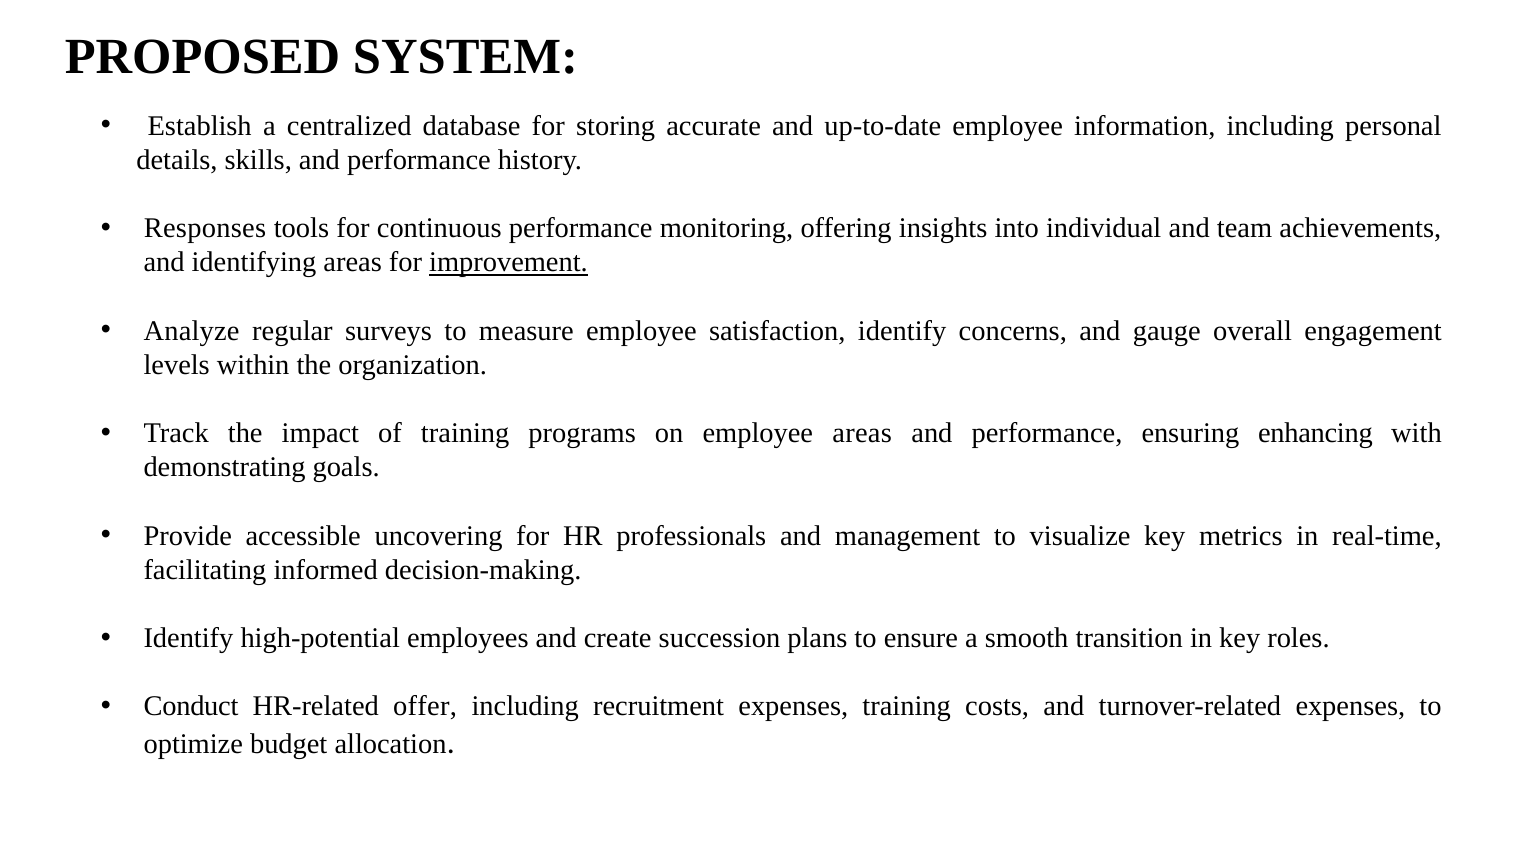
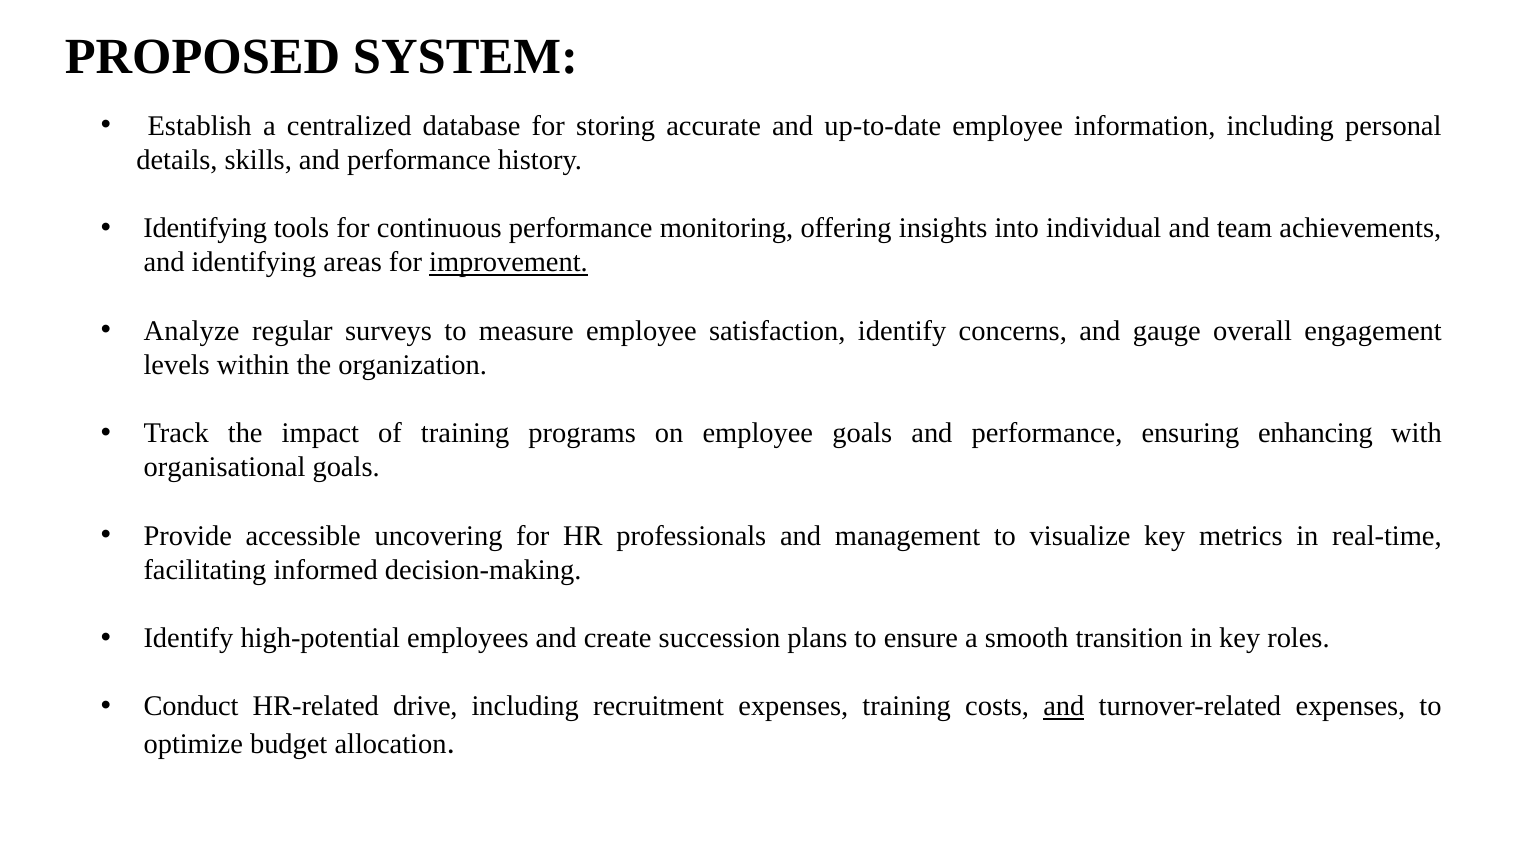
Responses: Responses -> Identifying (205, 228)
employee areas: areas -> goals (862, 433)
demonstrating: demonstrating -> organisational (224, 467)
offer: offer -> drive (425, 706)
and underline: none -> present (1064, 706)
